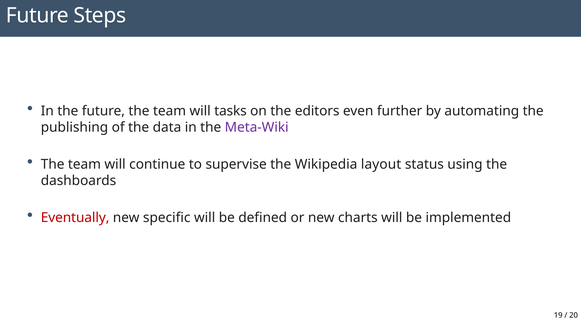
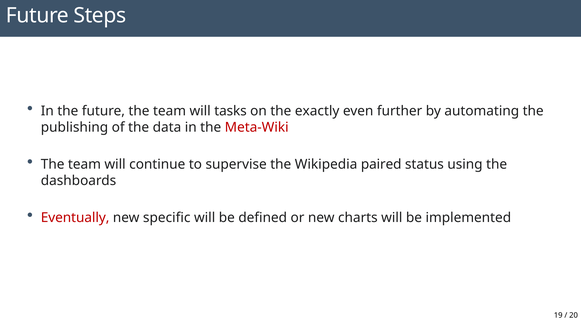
editors: editors -> exactly (317, 111)
Meta-Wiki colour: purple -> red (257, 127)
layout: layout -> paired (381, 164)
